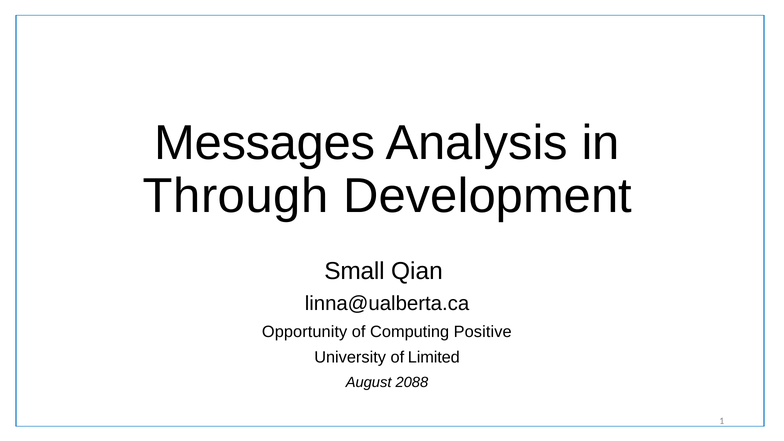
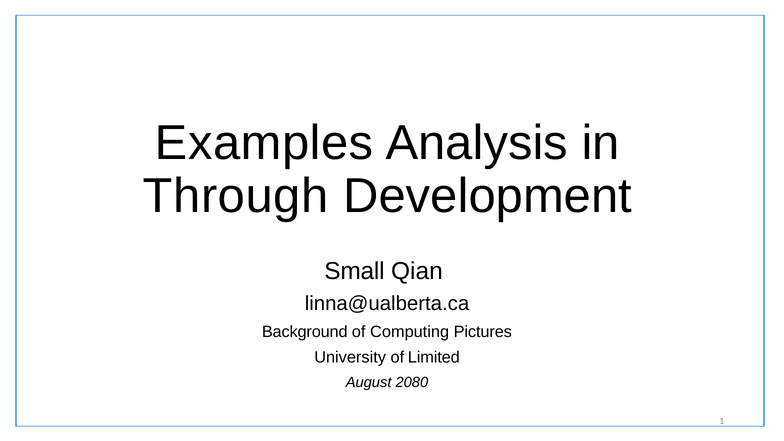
Messages: Messages -> Examples (264, 143)
Opportunity: Opportunity -> Background (305, 332)
Positive: Positive -> Pictures (483, 332)
2088: 2088 -> 2080 (412, 382)
